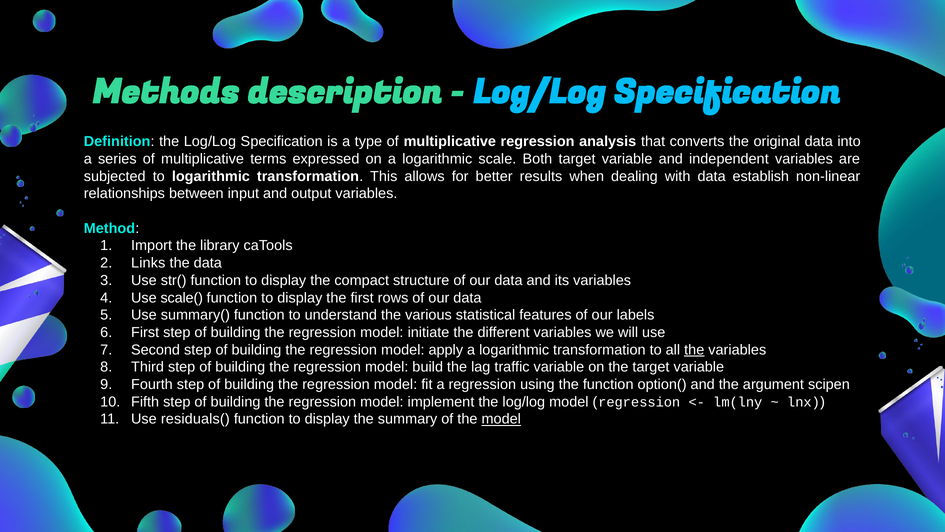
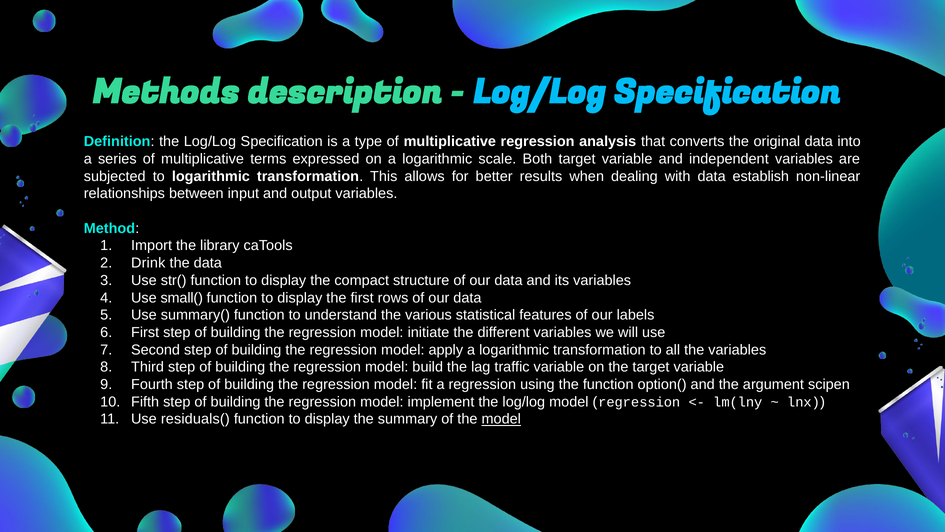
Links: Links -> Drink (148, 263)
scale(: scale( -> small( (182, 298)
the underline: present -> none (694, 350)
